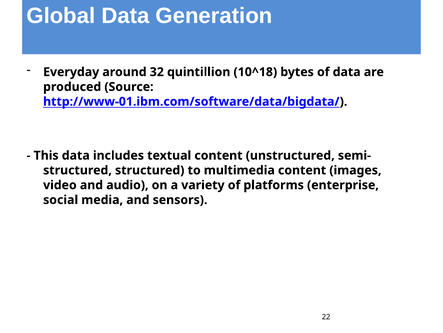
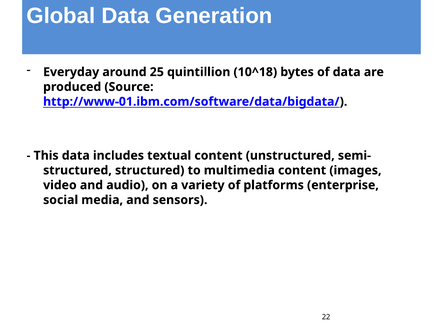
32: 32 -> 25 (157, 72)
